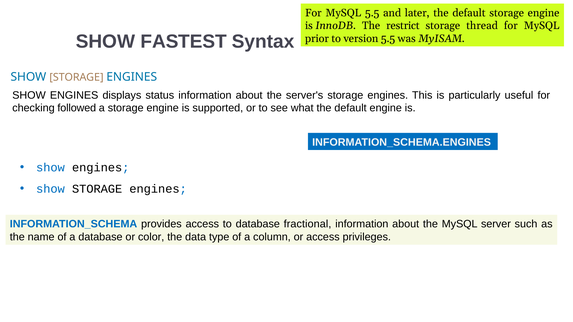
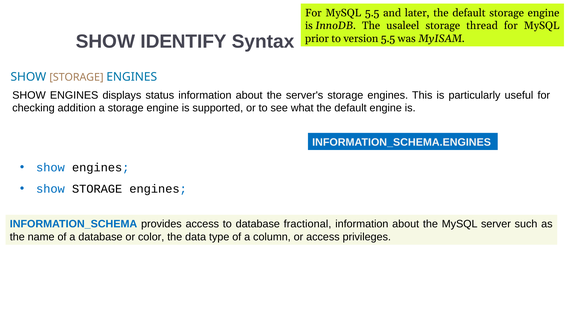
restrict: restrict -> usaleel (403, 26)
FASTEST: FASTEST -> IDENTIFY (184, 41)
followed: followed -> addition (77, 108)
